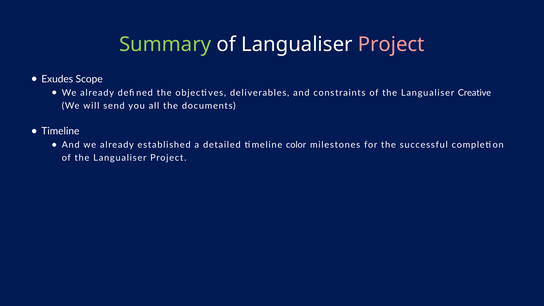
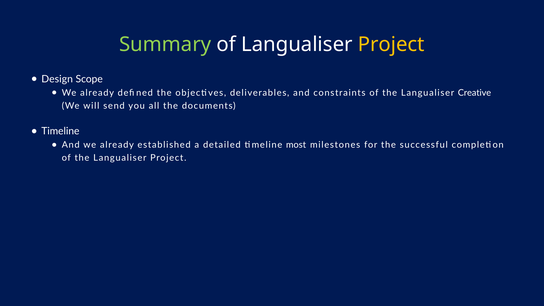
Project colour: pink -> yellow (391, 44)
Exudes: Exudes -> Design (57, 79)
color: color -> most (296, 145)
